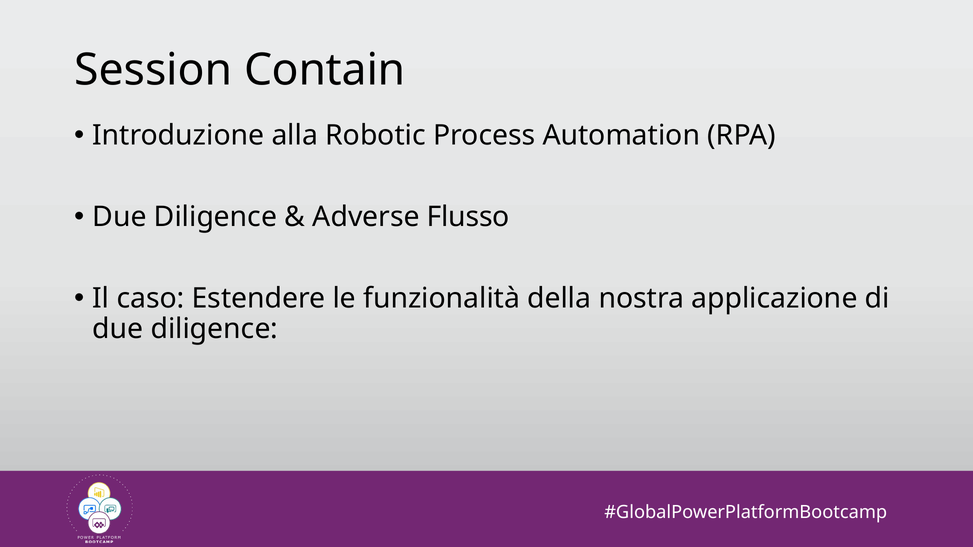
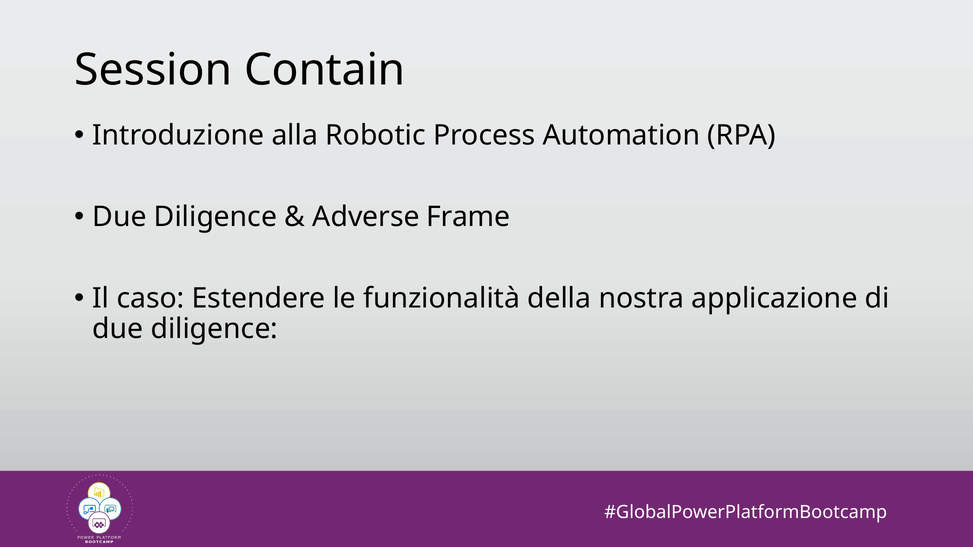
Flusso: Flusso -> Frame (468, 217)
